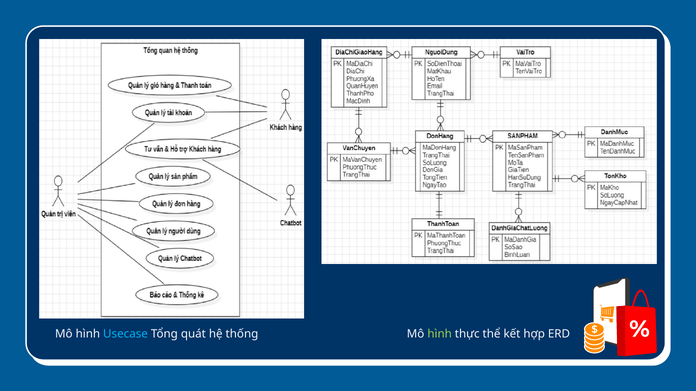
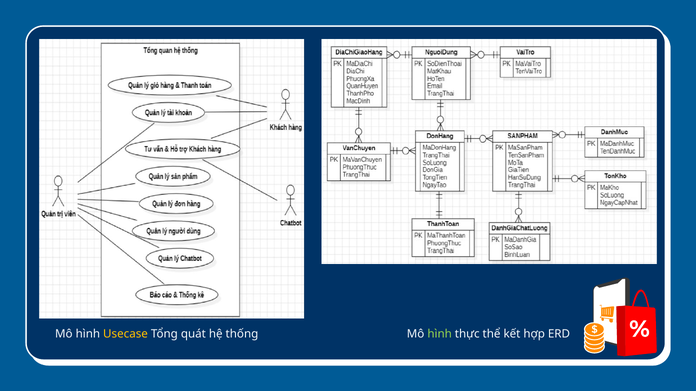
Usecase colour: light blue -> yellow (125, 334)
